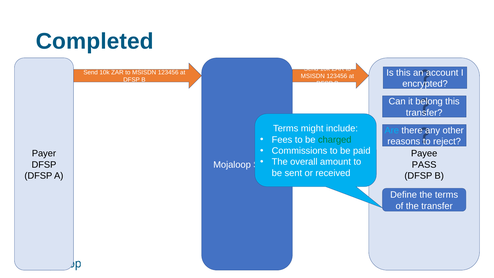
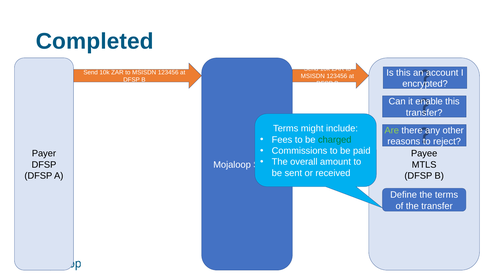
belong: belong -> enable (429, 101)
Are colour: light blue -> light green (392, 130)
PASS: PASS -> MTLS (424, 165)
